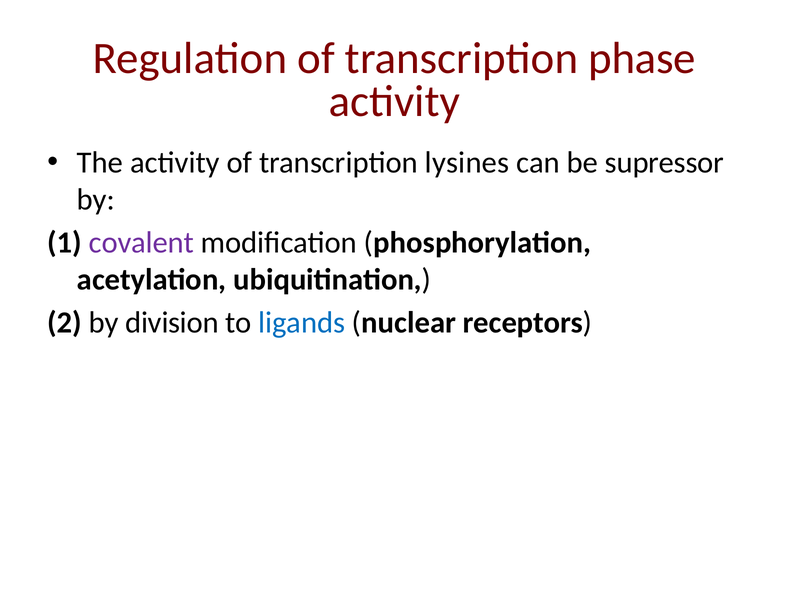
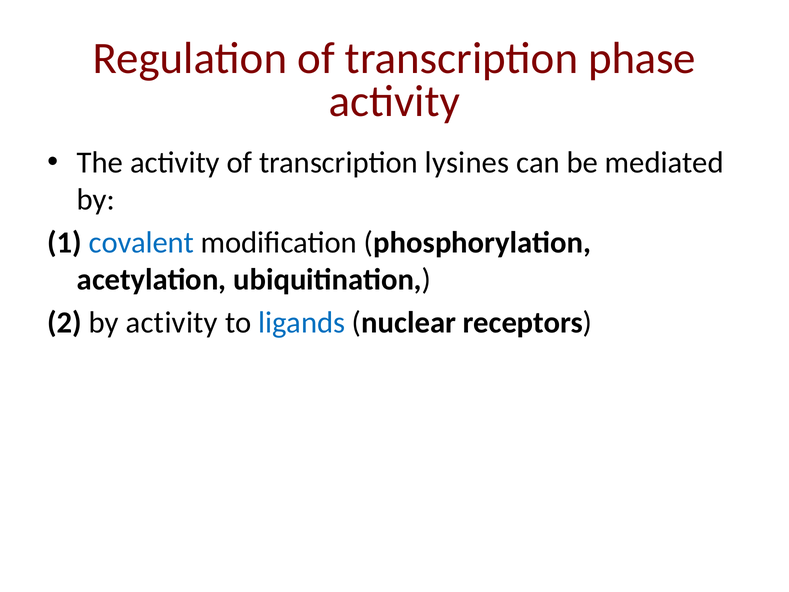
supressor: supressor -> mediated (664, 163)
covalent colour: purple -> blue (141, 242)
by division: division -> activity (172, 322)
